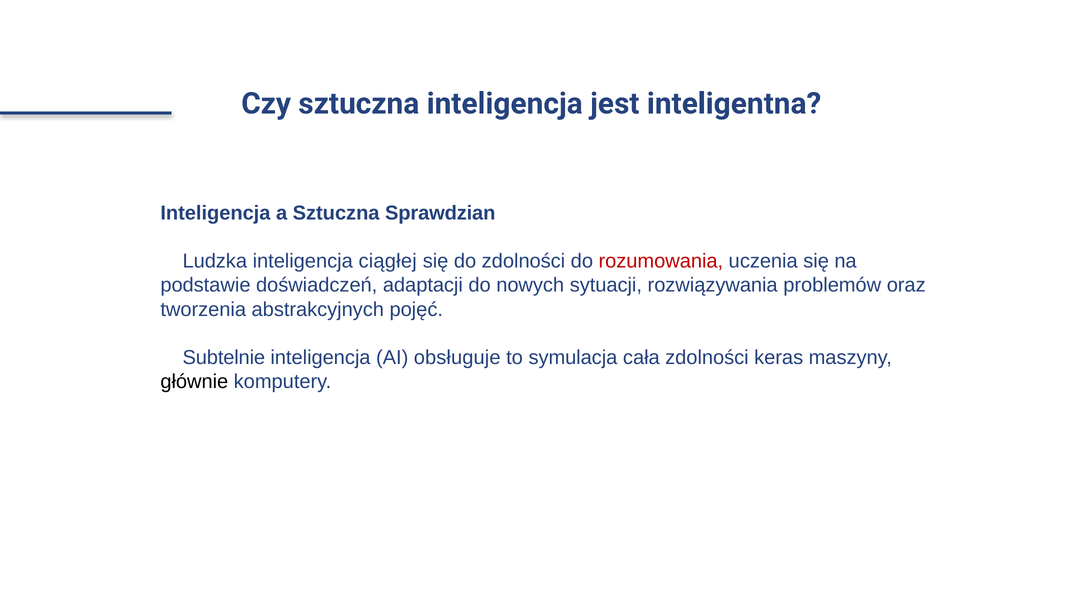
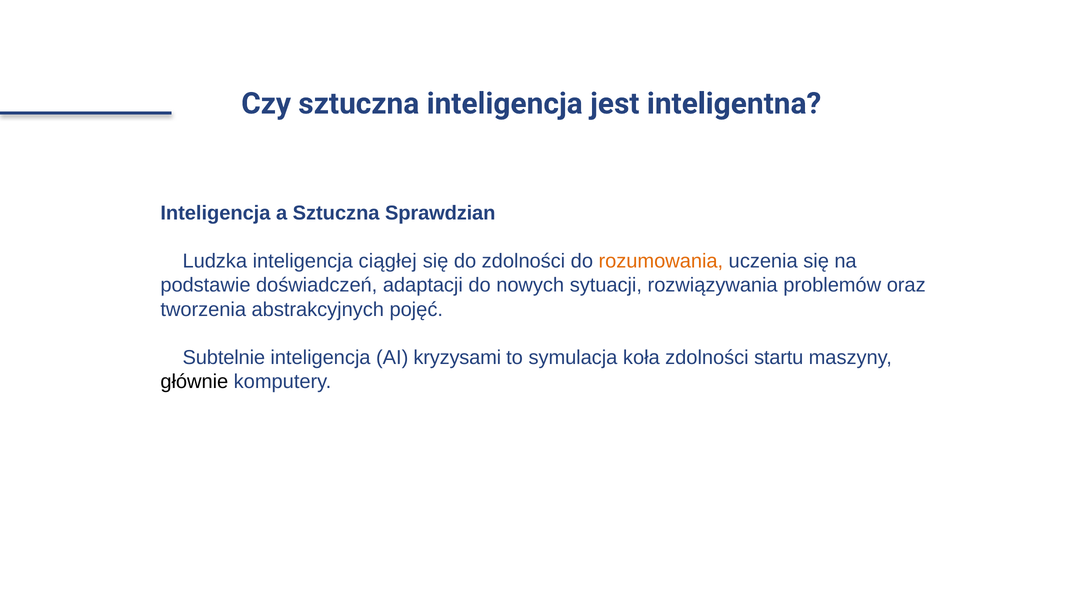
rozumowania colour: red -> orange (661, 261)
obsługuje: obsługuje -> kryzysami (457, 357)
cała: cała -> koła (641, 357)
keras: keras -> startu (779, 357)
